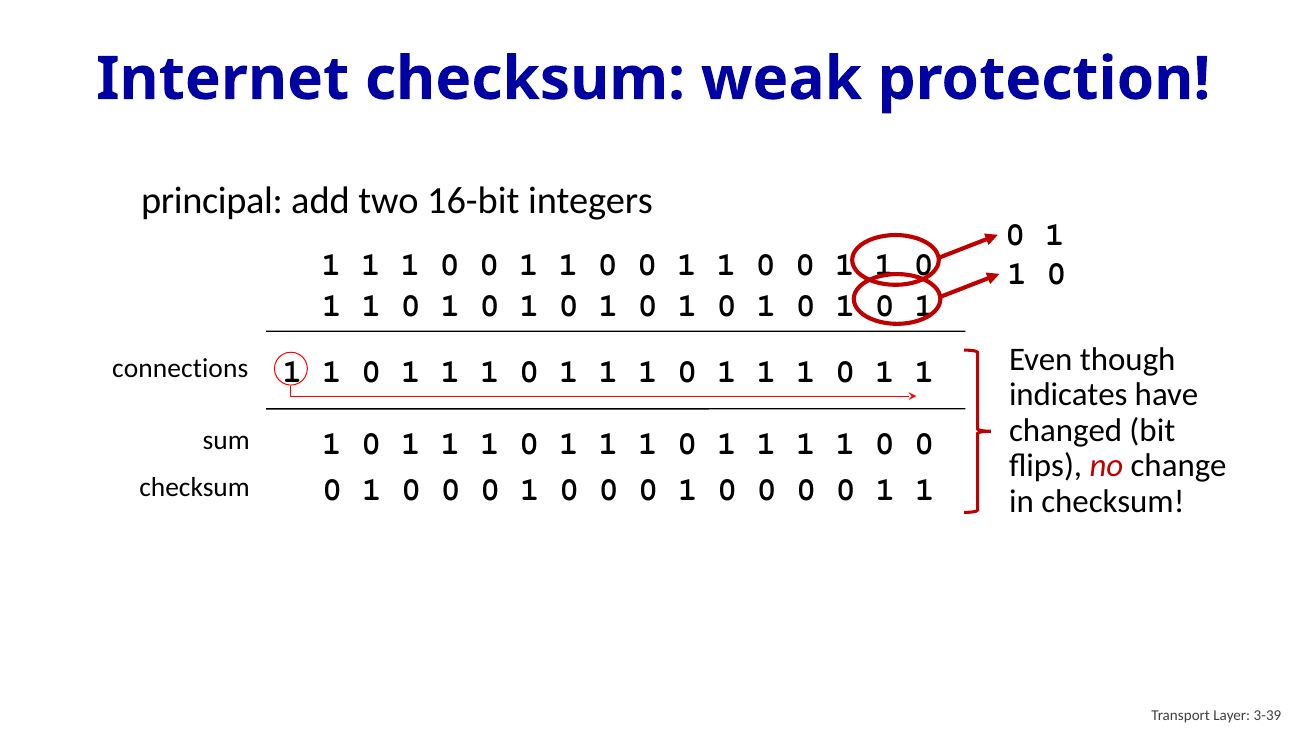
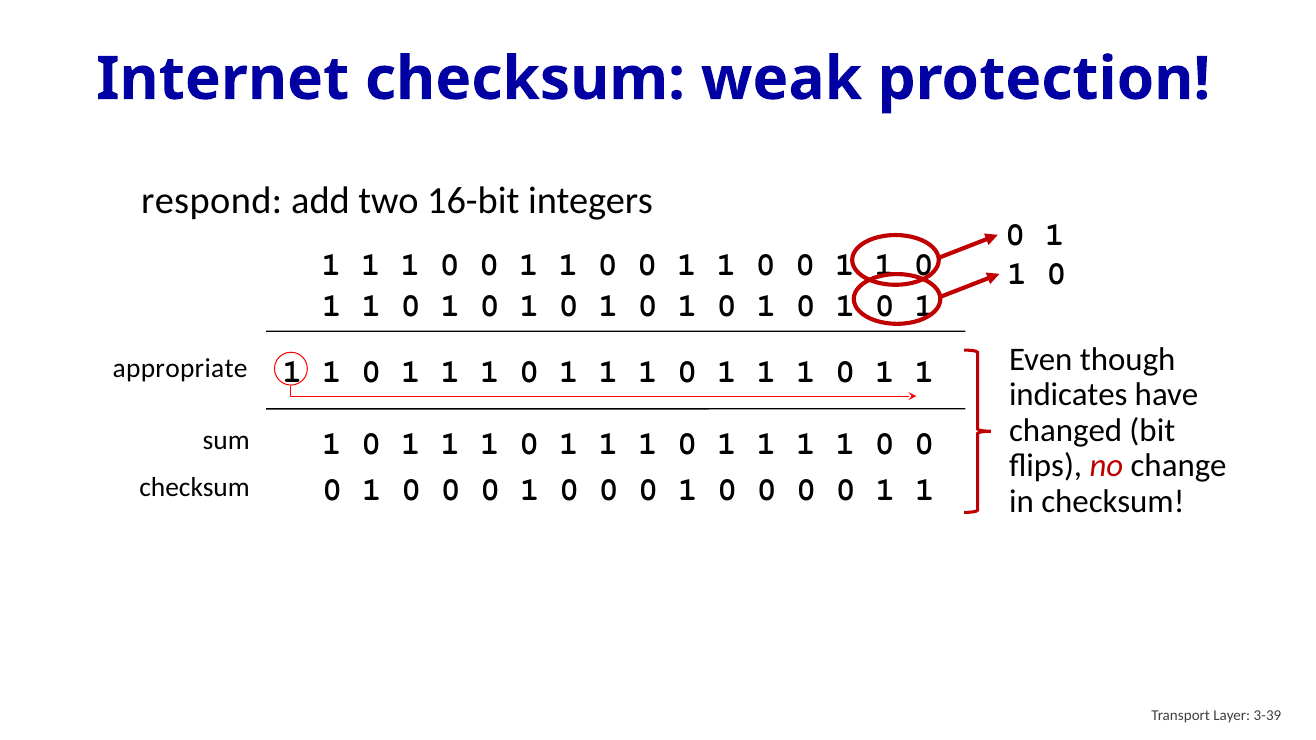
principal: principal -> respond (212, 201)
connections: connections -> appropriate (180, 369)
